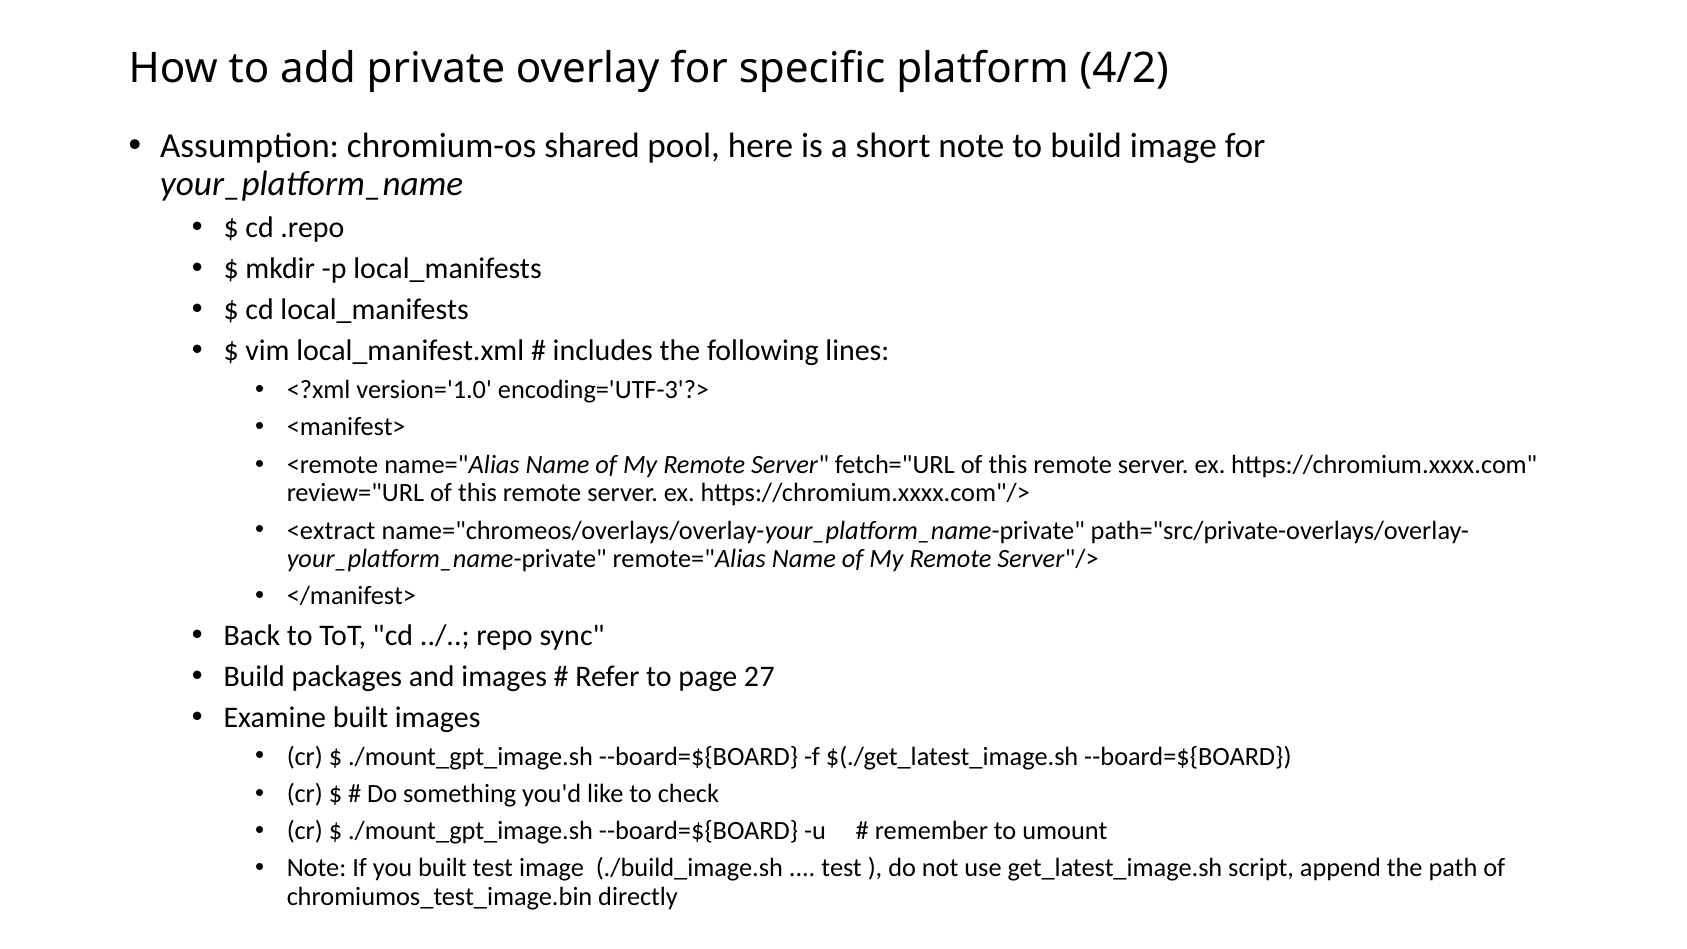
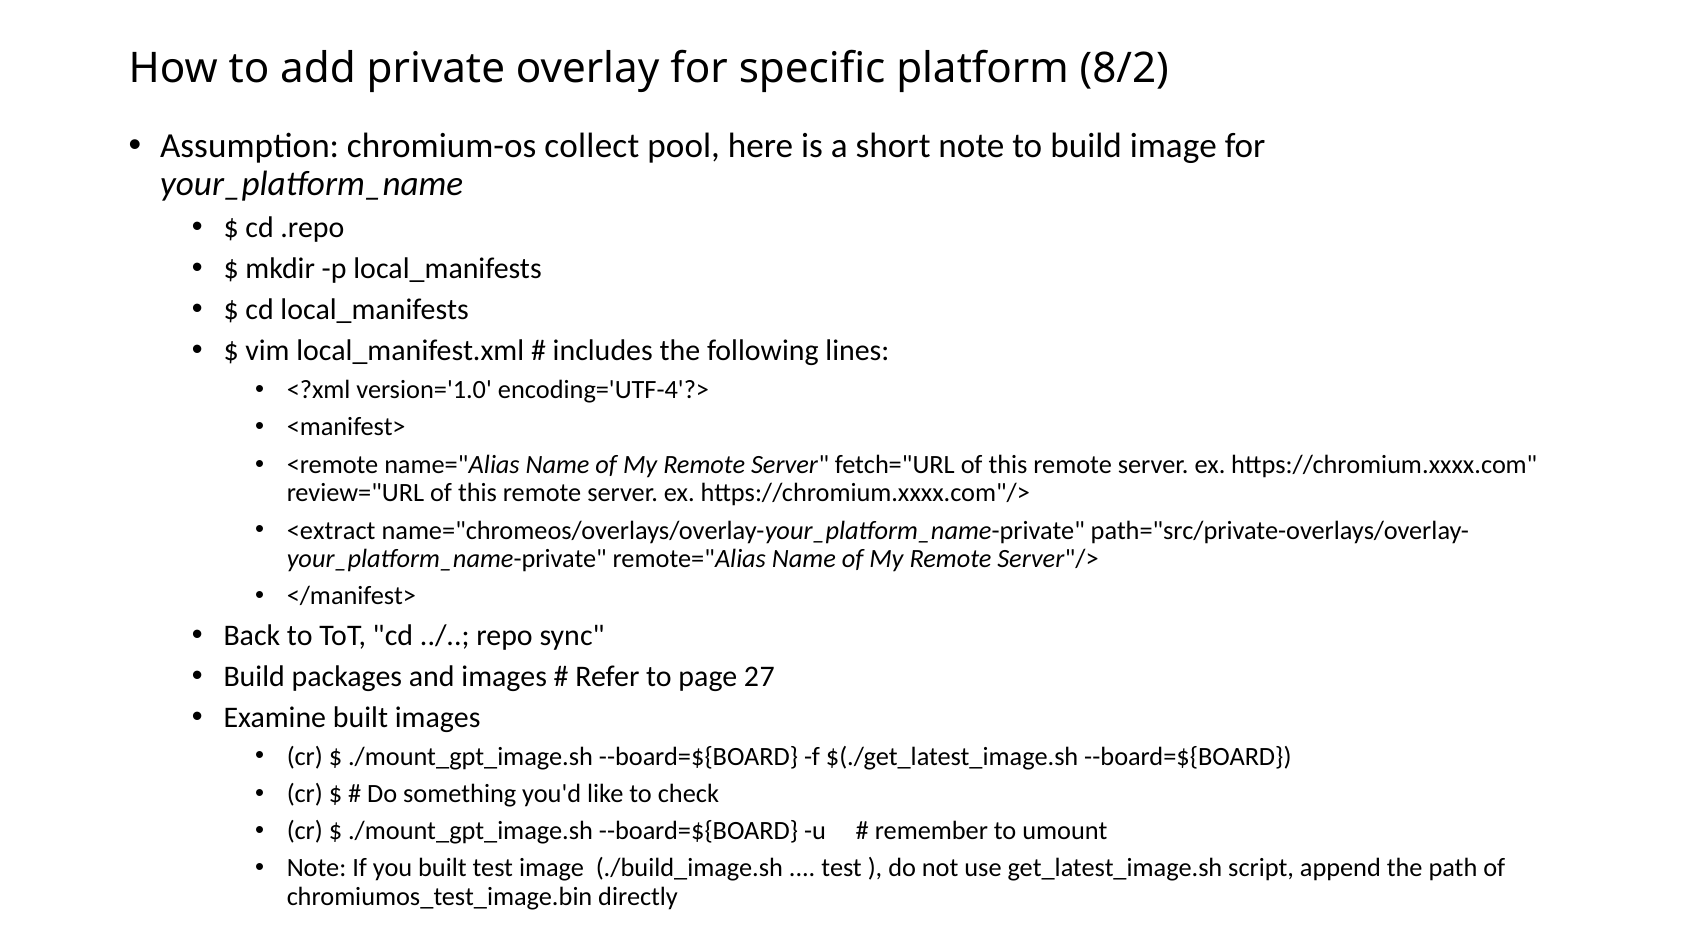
4/2: 4/2 -> 8/2 (1124, 68)
shared: shared -> collect (592, 146)
encoding='UTF-3'?>: encoding='UTF-3'?> -> encoding='UTF-4'?> (603, 390)
